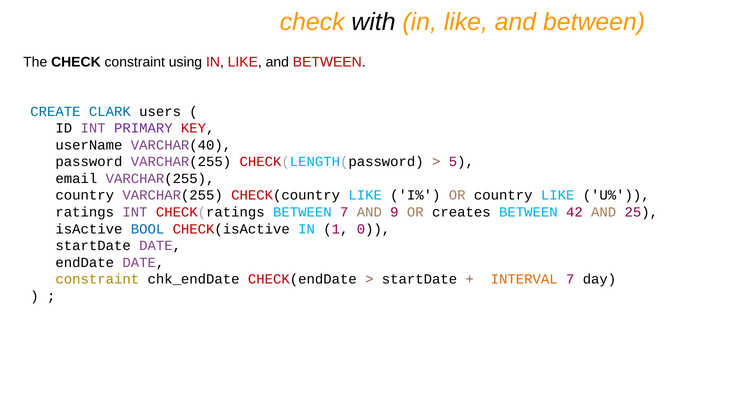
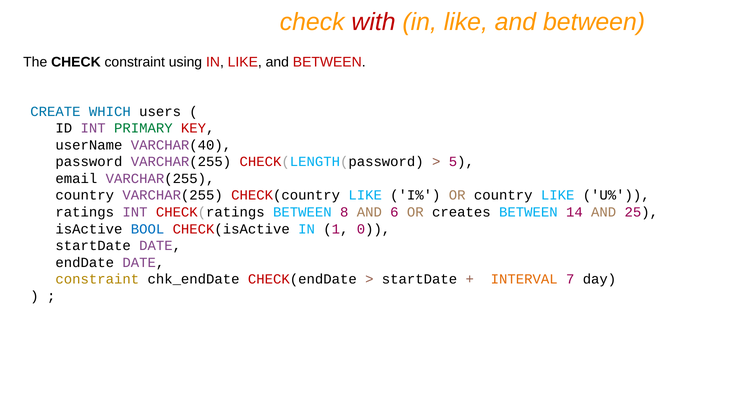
with colour: black -> red (374, 22)
CLARK: CLARK -> WHICH (110, 111)
PRIMARY colour: purple -> green (143, 128)
BETWEEN 7: 7 -> 8 (344, 212)
9: 9 -> 6 (394, 212)
42: 42 -> 14 (574, 212)
